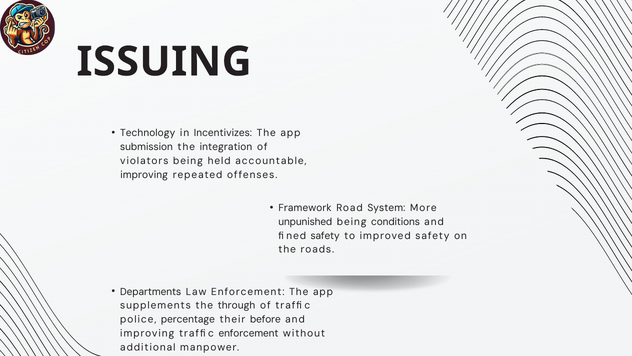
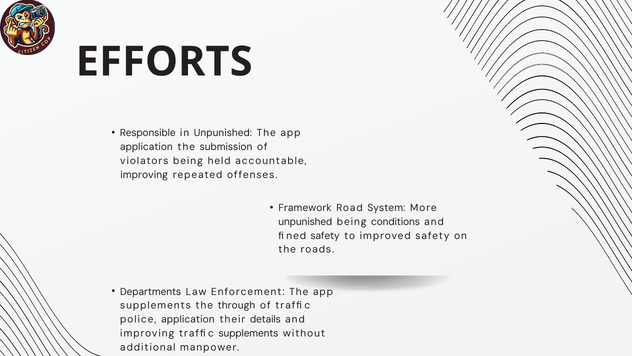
ISSUING: ISSUING -> EFFORTS (164, 62)
Technology: Technology -> Responsible (148, 133)
in Incentivizes: Incentivizes -> Unpunished (223, 133)
submission: submission -> application (146, 147)
integration: integration -> submission (226, 147)
police percentage: percentage -> application (188, 319)
before: before -> details (265, 319)
traffic enforcement: enforcement -> supplements (249, 333)
